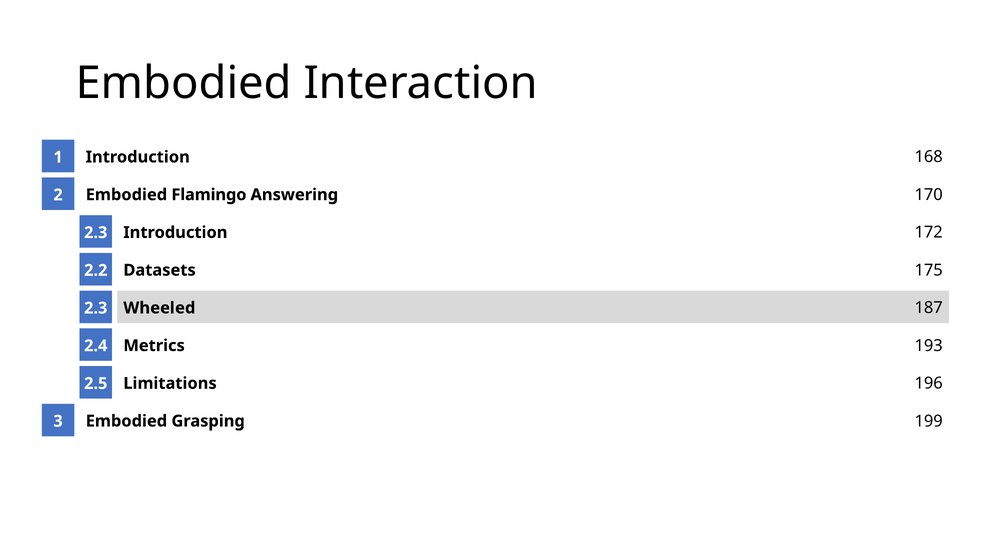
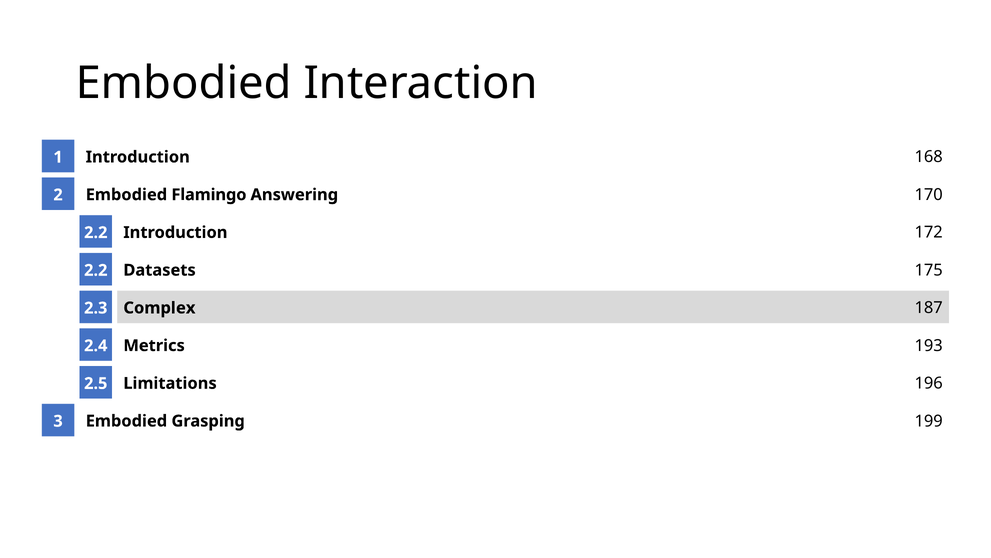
2.3: 2.3 -> 2.2 (96, 232)
Wheeled: Wheeled -> Complex (159, 308)
